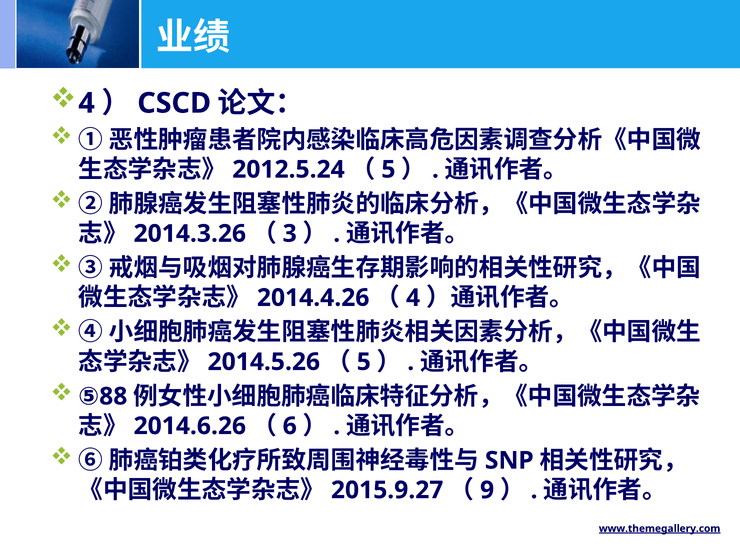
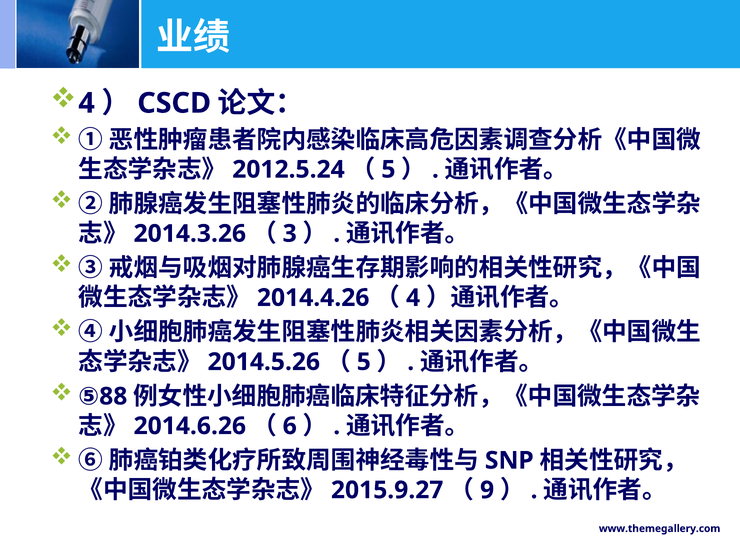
www.themegallery.com underline: present -> none (660, 529)
